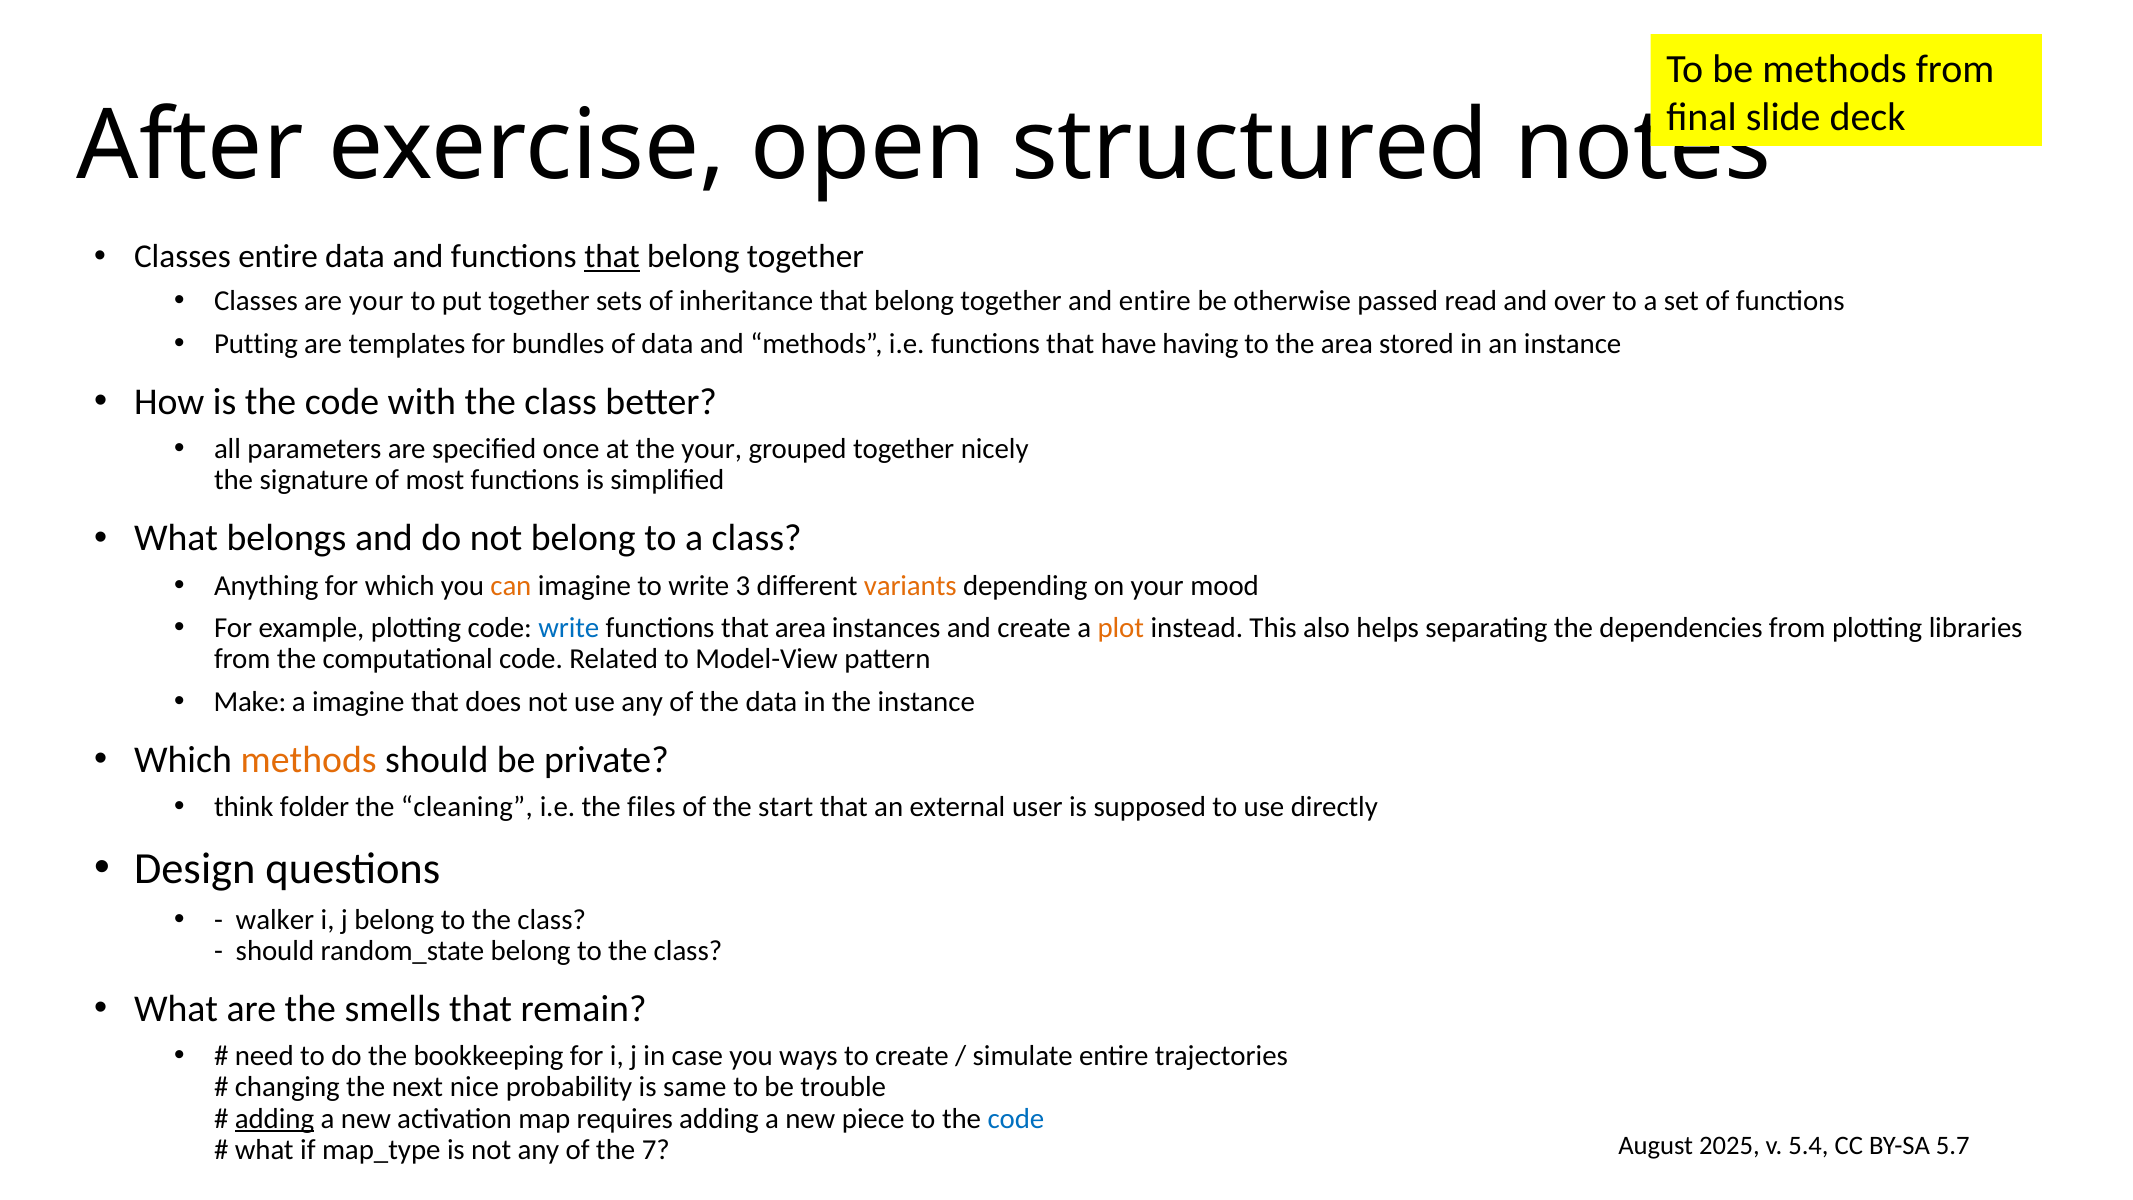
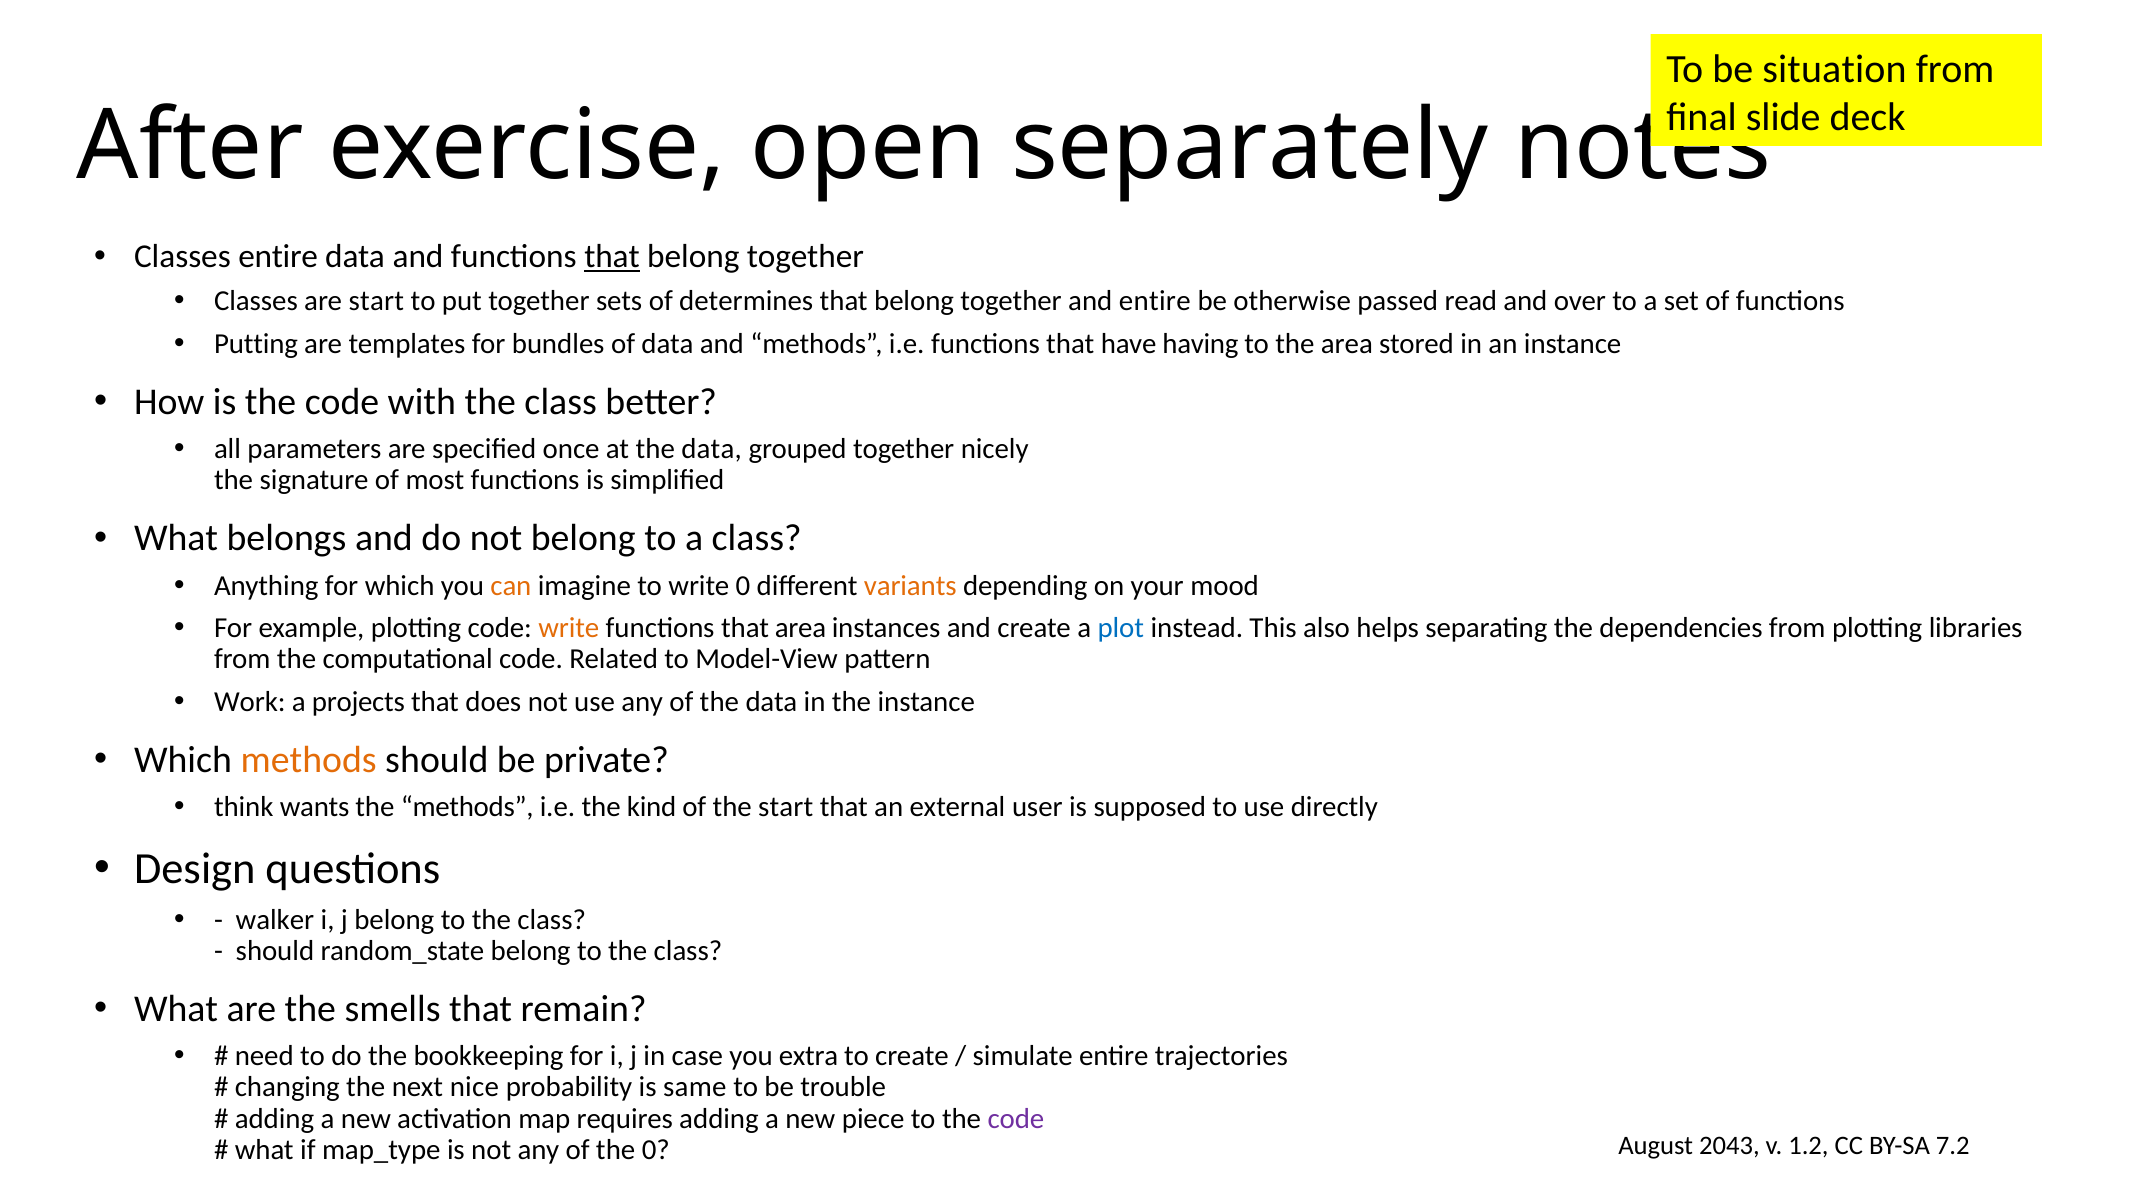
be methods: methods -> situation (1835, 69)
structured: structured -> separately (1250, 147)
are your: your -> start (376, 301)
inheritance: inheritance -> determines (746, 301)
at the your: your -> data (712, 449)
write 3: 3 -> 0 (743, 586)
write colour: blue -> orange (569, 628)
plot colour: orange -> blue (1121, 628)
Make: Make -> Work (250, 701)
a imagine: imagine -> projects (358, 701)
folder: folder -> wants (315, 807)
the cleaning: cleaning -> methods (467, 807)
files: files -> kind (652, 807)
ways: ways -> extra (808, 1056)
adding underline: present -> none (274, 1118)
code colour: blue -> purple (1016, 1118)
2025: 2025 -> 2043 (1729, 1146)
5.4: 5.4 -> 1.2 (1808, 1146)
5.7: 5.7 -> 7.2 (1953, 1146)
the 7: 7 -> 0 (656, 1150)
